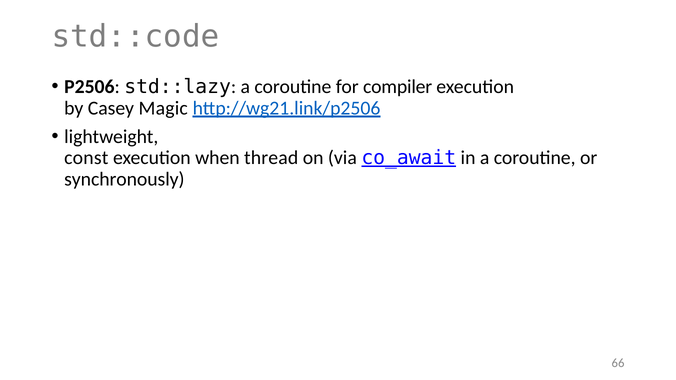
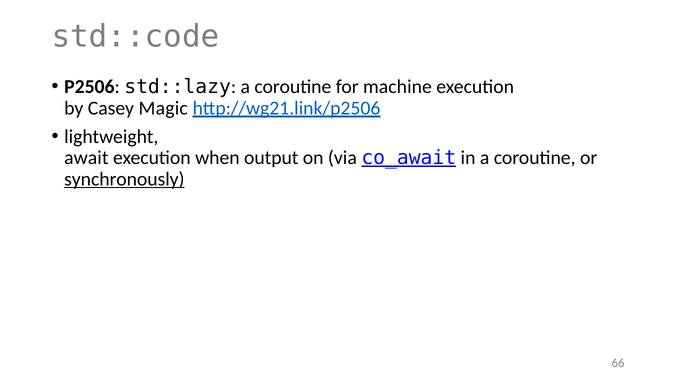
compiler: compiler -> machine (397, 87)
const: const -> await (86, 158)
thread: thread -> output (271, 158)
synchronously underline: none -> present (124, 179)
